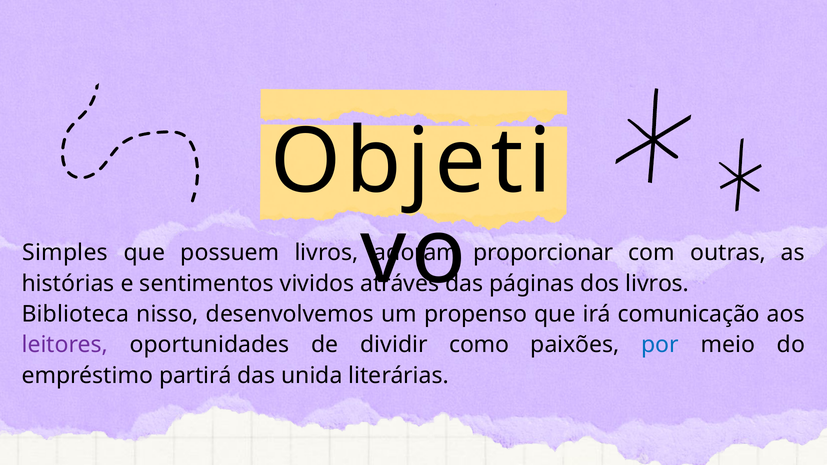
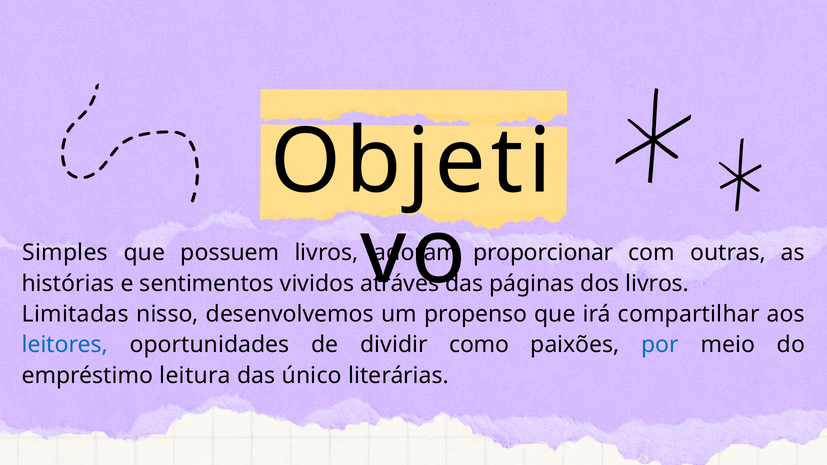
Biblioteca: Biblioteca -> Limitadas (75, 314)
comunicação: comunicação -> compartilhar (689, 314)
leitores colour: purple -> blue (65, 345)
partirá: partirá -> leitura (195, 376)
unida: unida -> único (312, 376)
